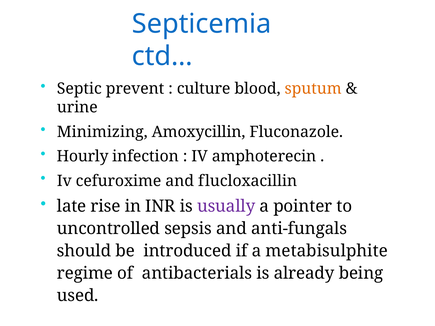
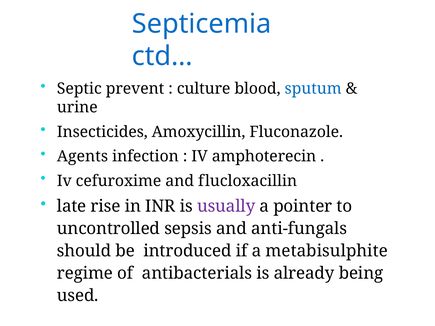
sputum colour: orange -> blue (313, 89)
Minimizing: Minimizing -> Insecticides (102, 132)
Hourly: Hourly -> Agents (82, 157)
